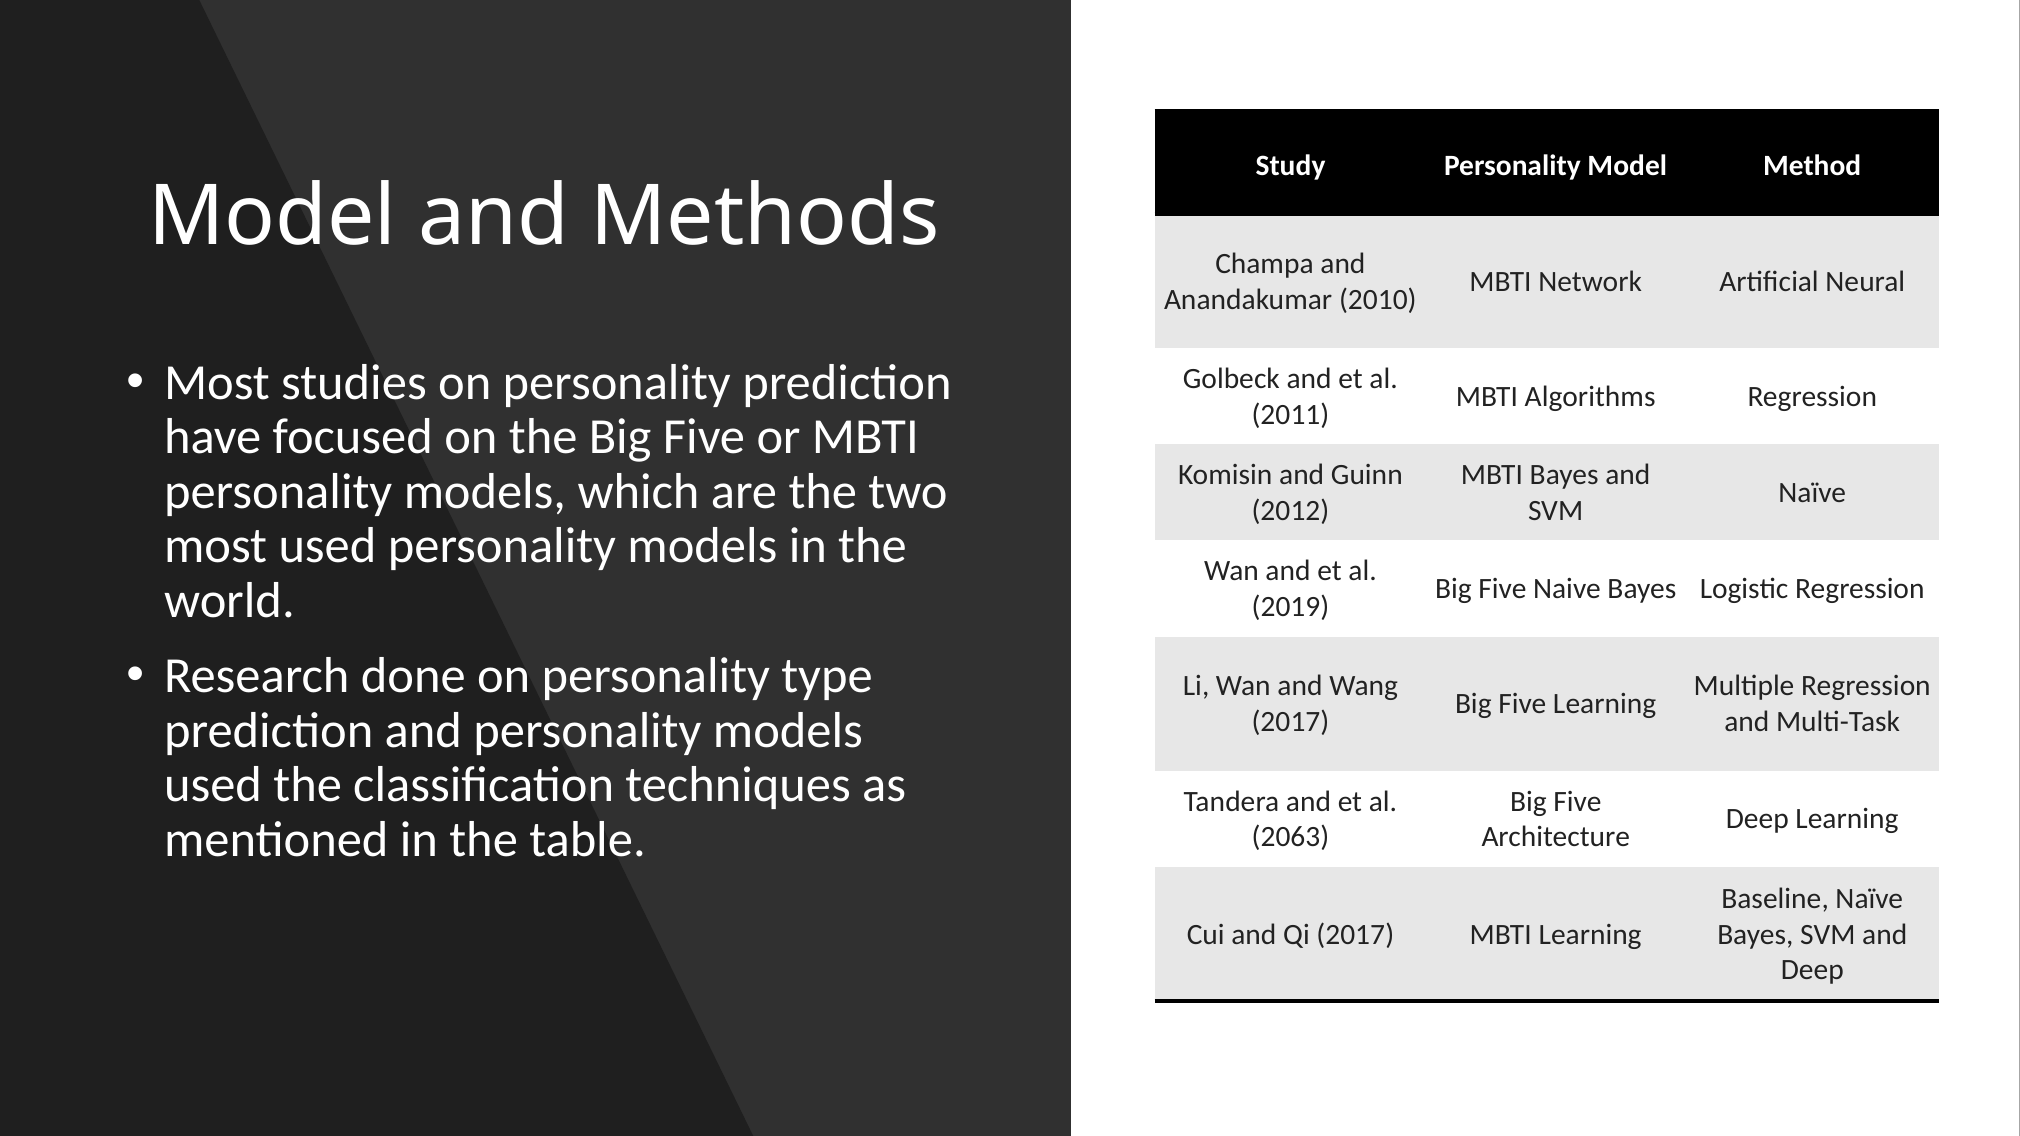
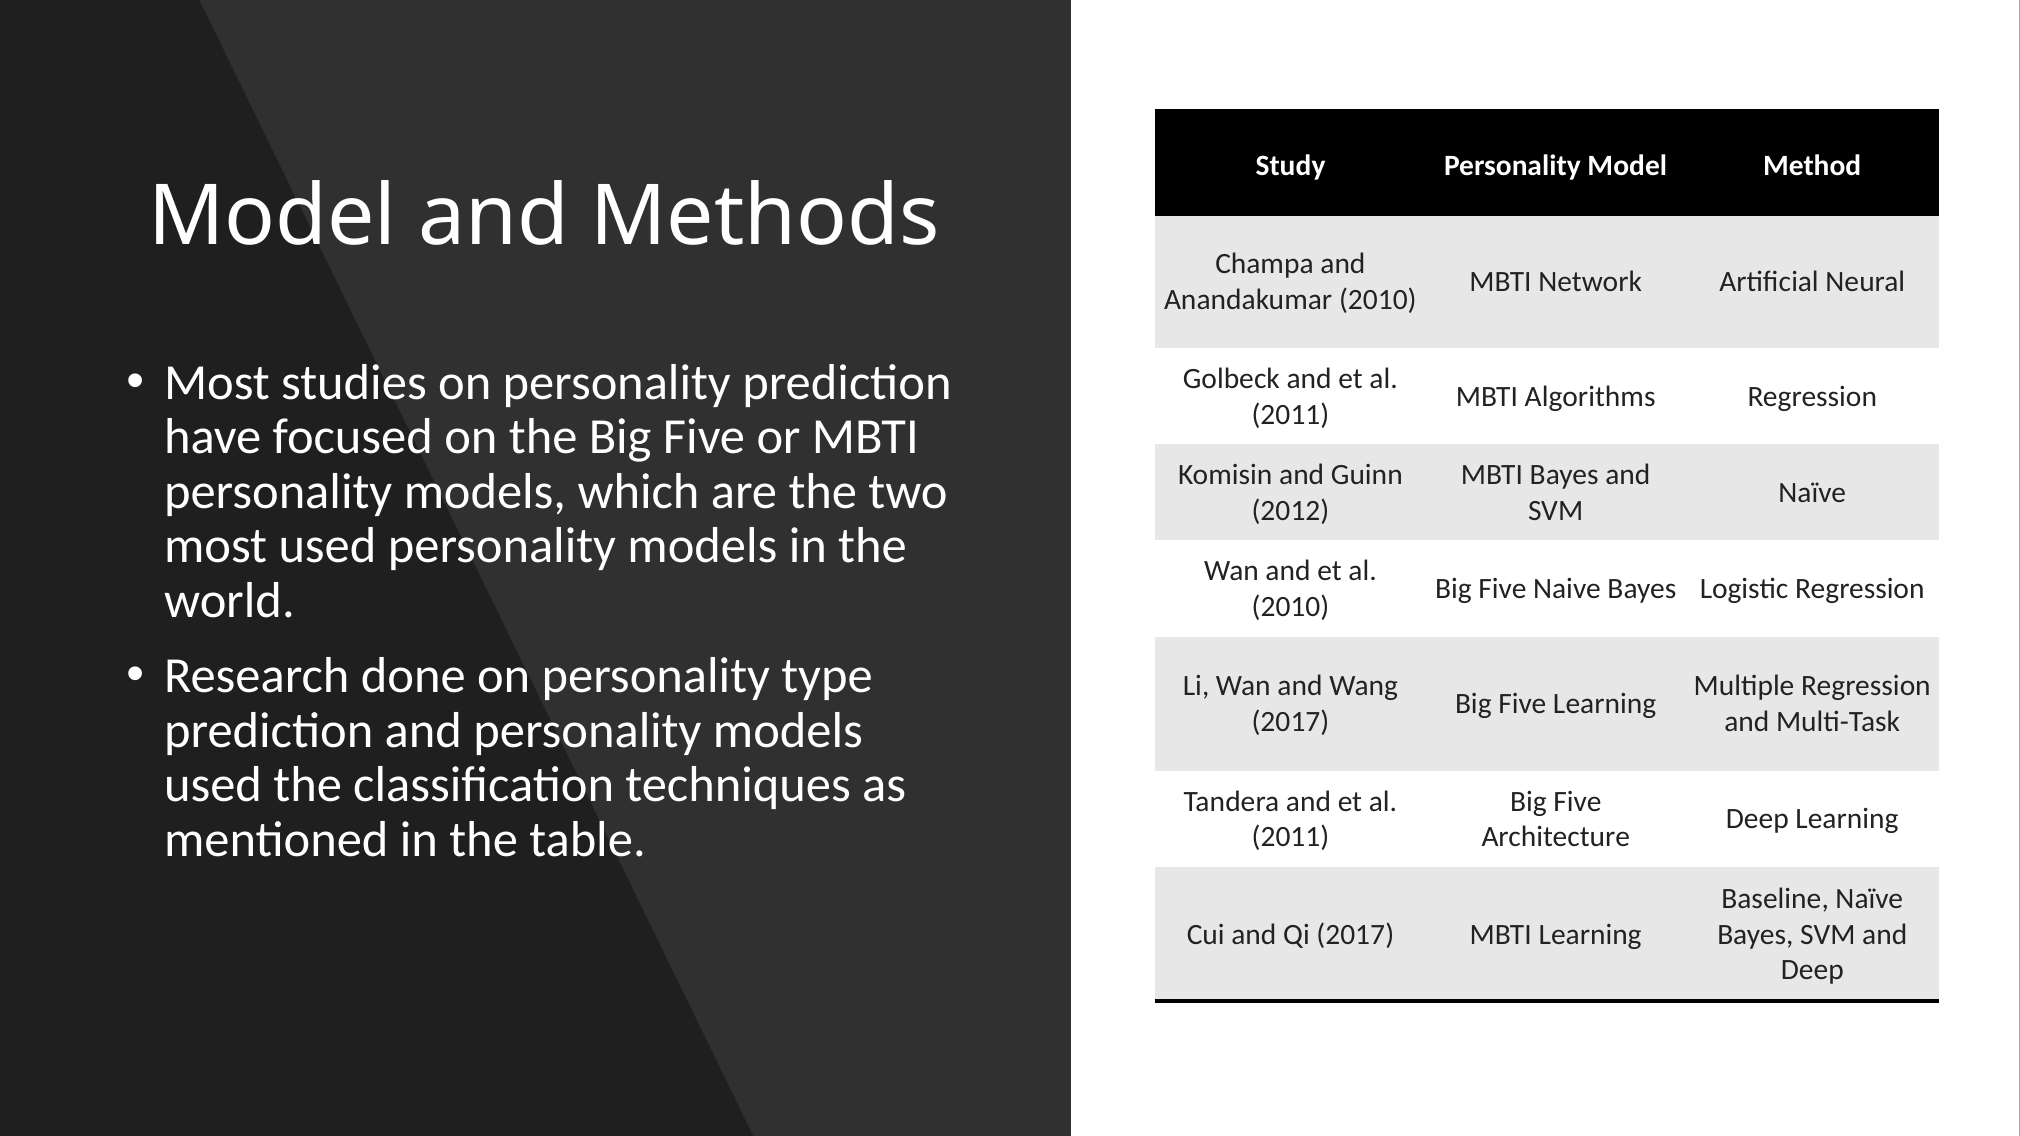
2019: 2019 -> 2010 (1290, 607)
2063: 2063 -> 2011 (1290, 837)
